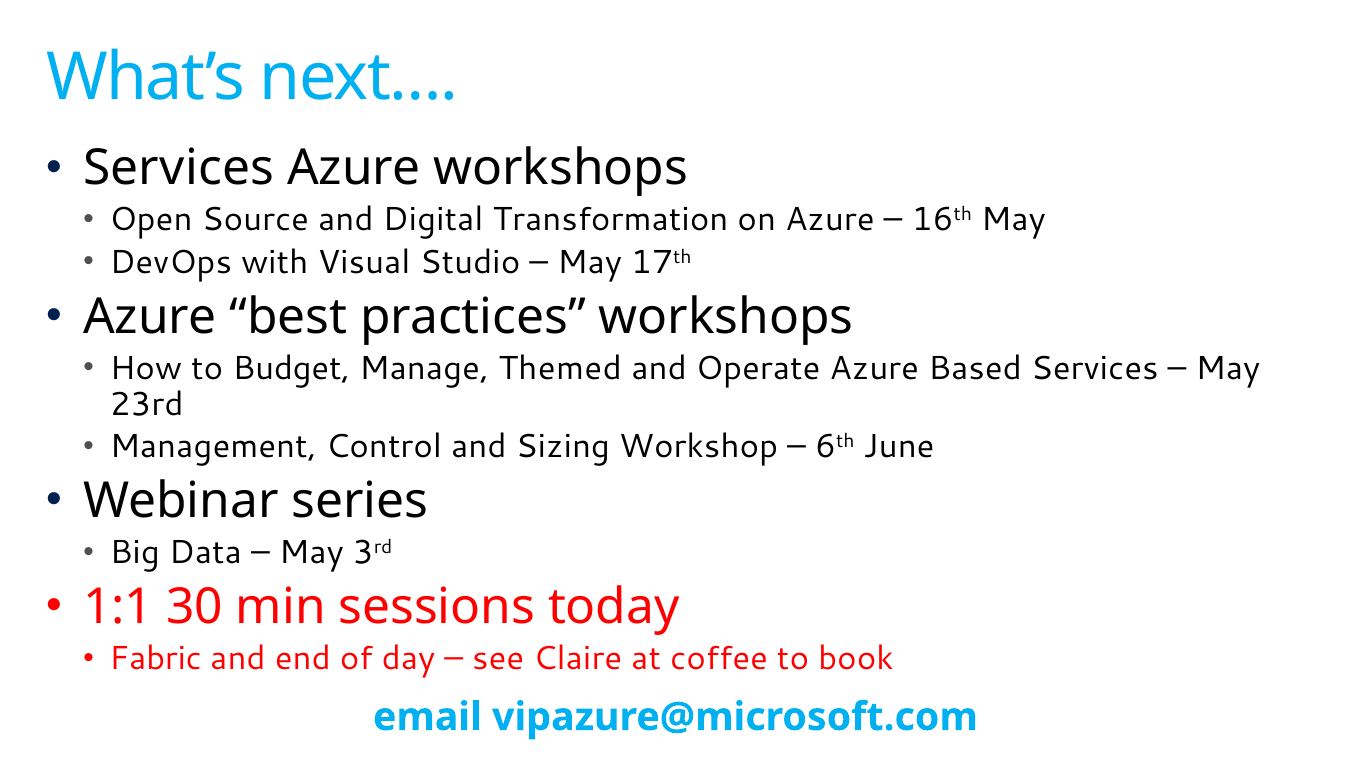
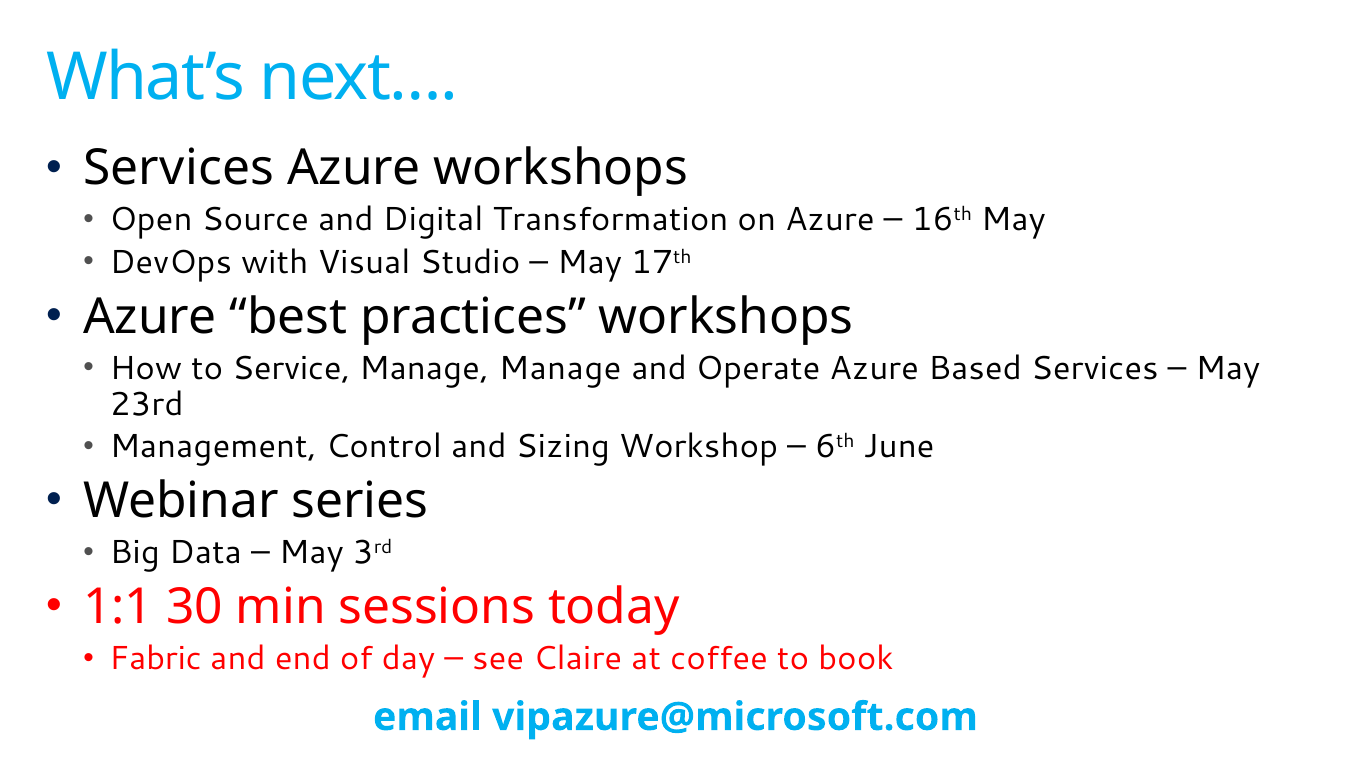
Budget: Budget -> Service (291, 368)
Manage Themed: Themed -> Manage (560, 368)
